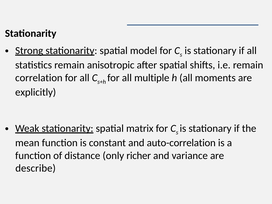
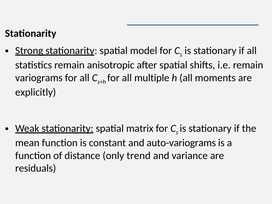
correlation: correlation -> variograms (39, 78)
auto-correlation: auto-correlation -> auto-variograms (181, 143)
richer: richer -> trend (139, 156)
describe: describe -> residuals (36, 168)
